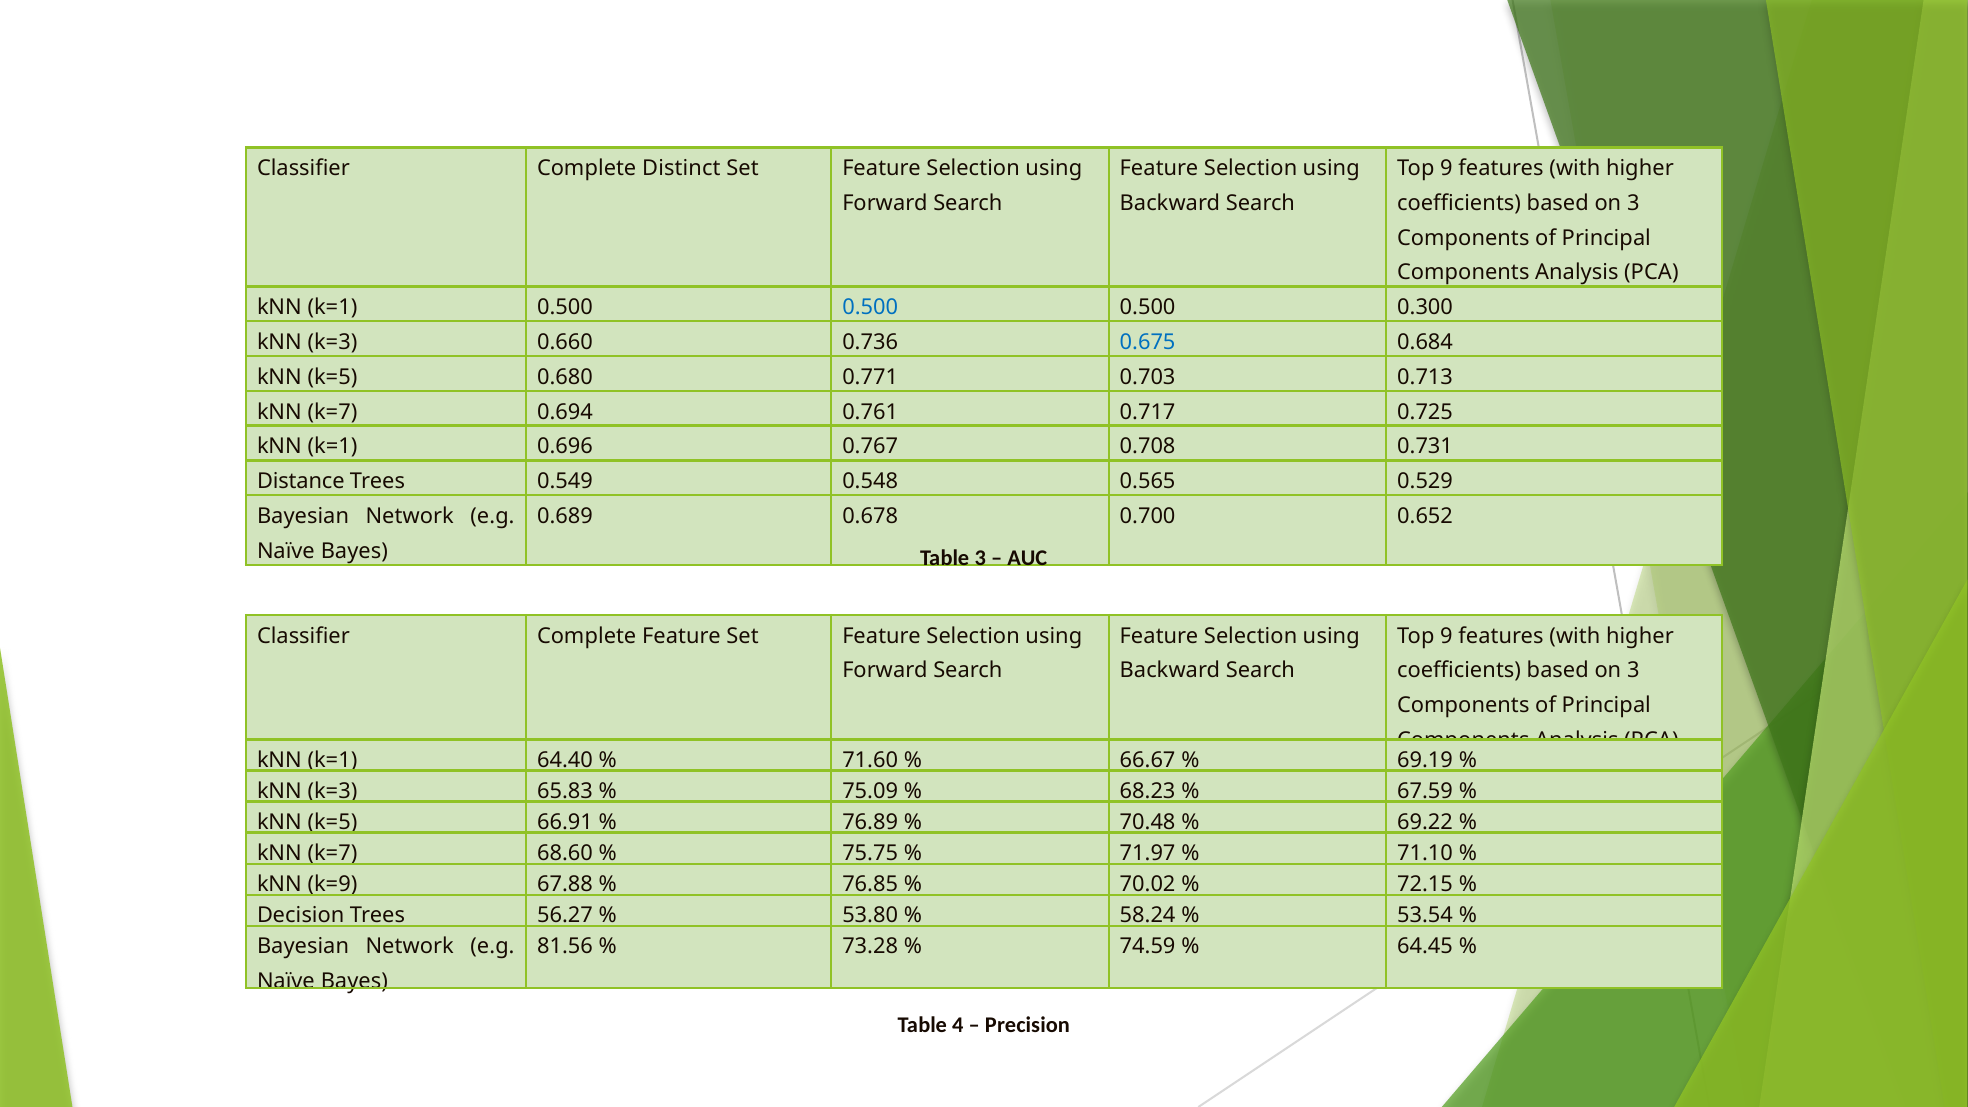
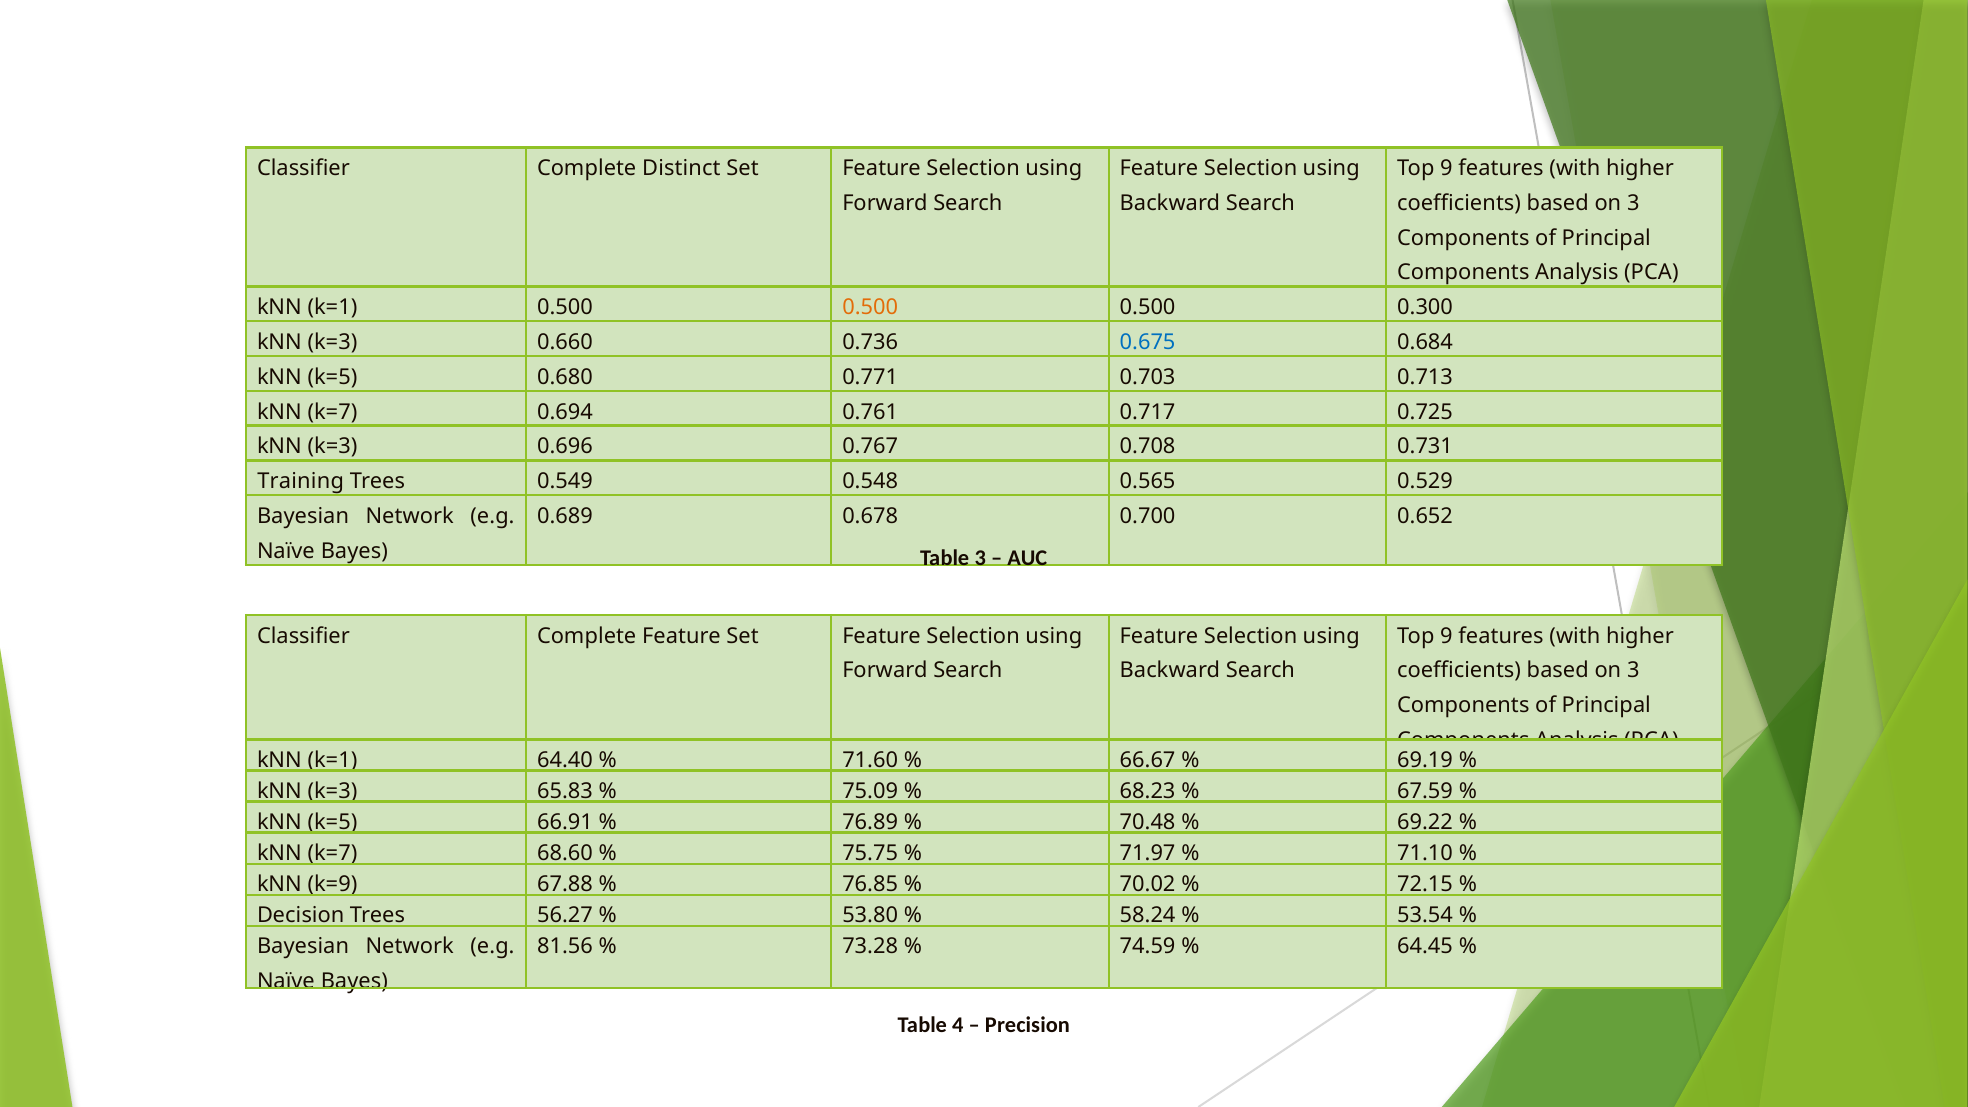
0.500 colour: blue -> orange (870, 307)
k=1: k=1 -> k=3 (333, 447)
Distance: Distance -> Training (301, 481)
